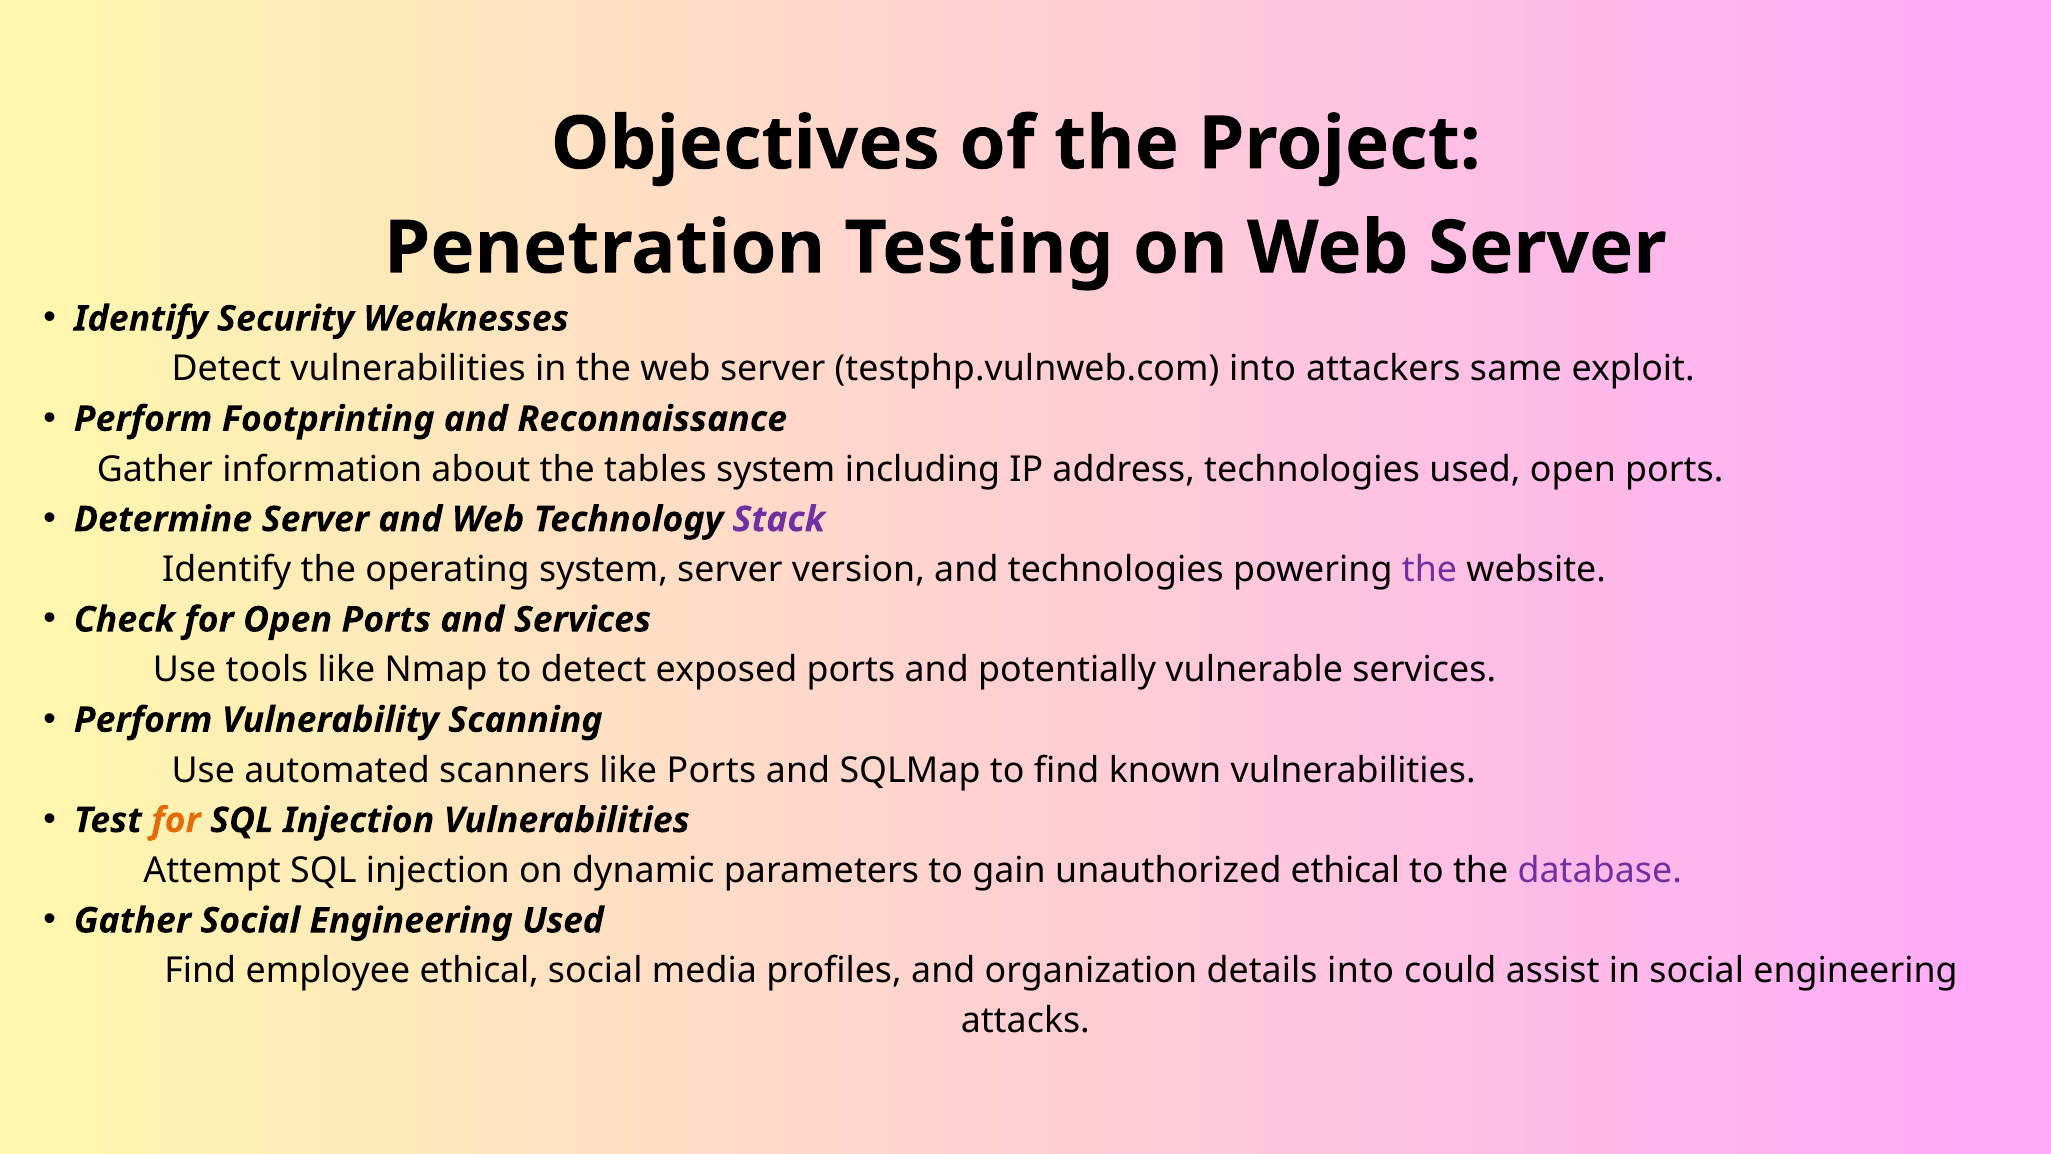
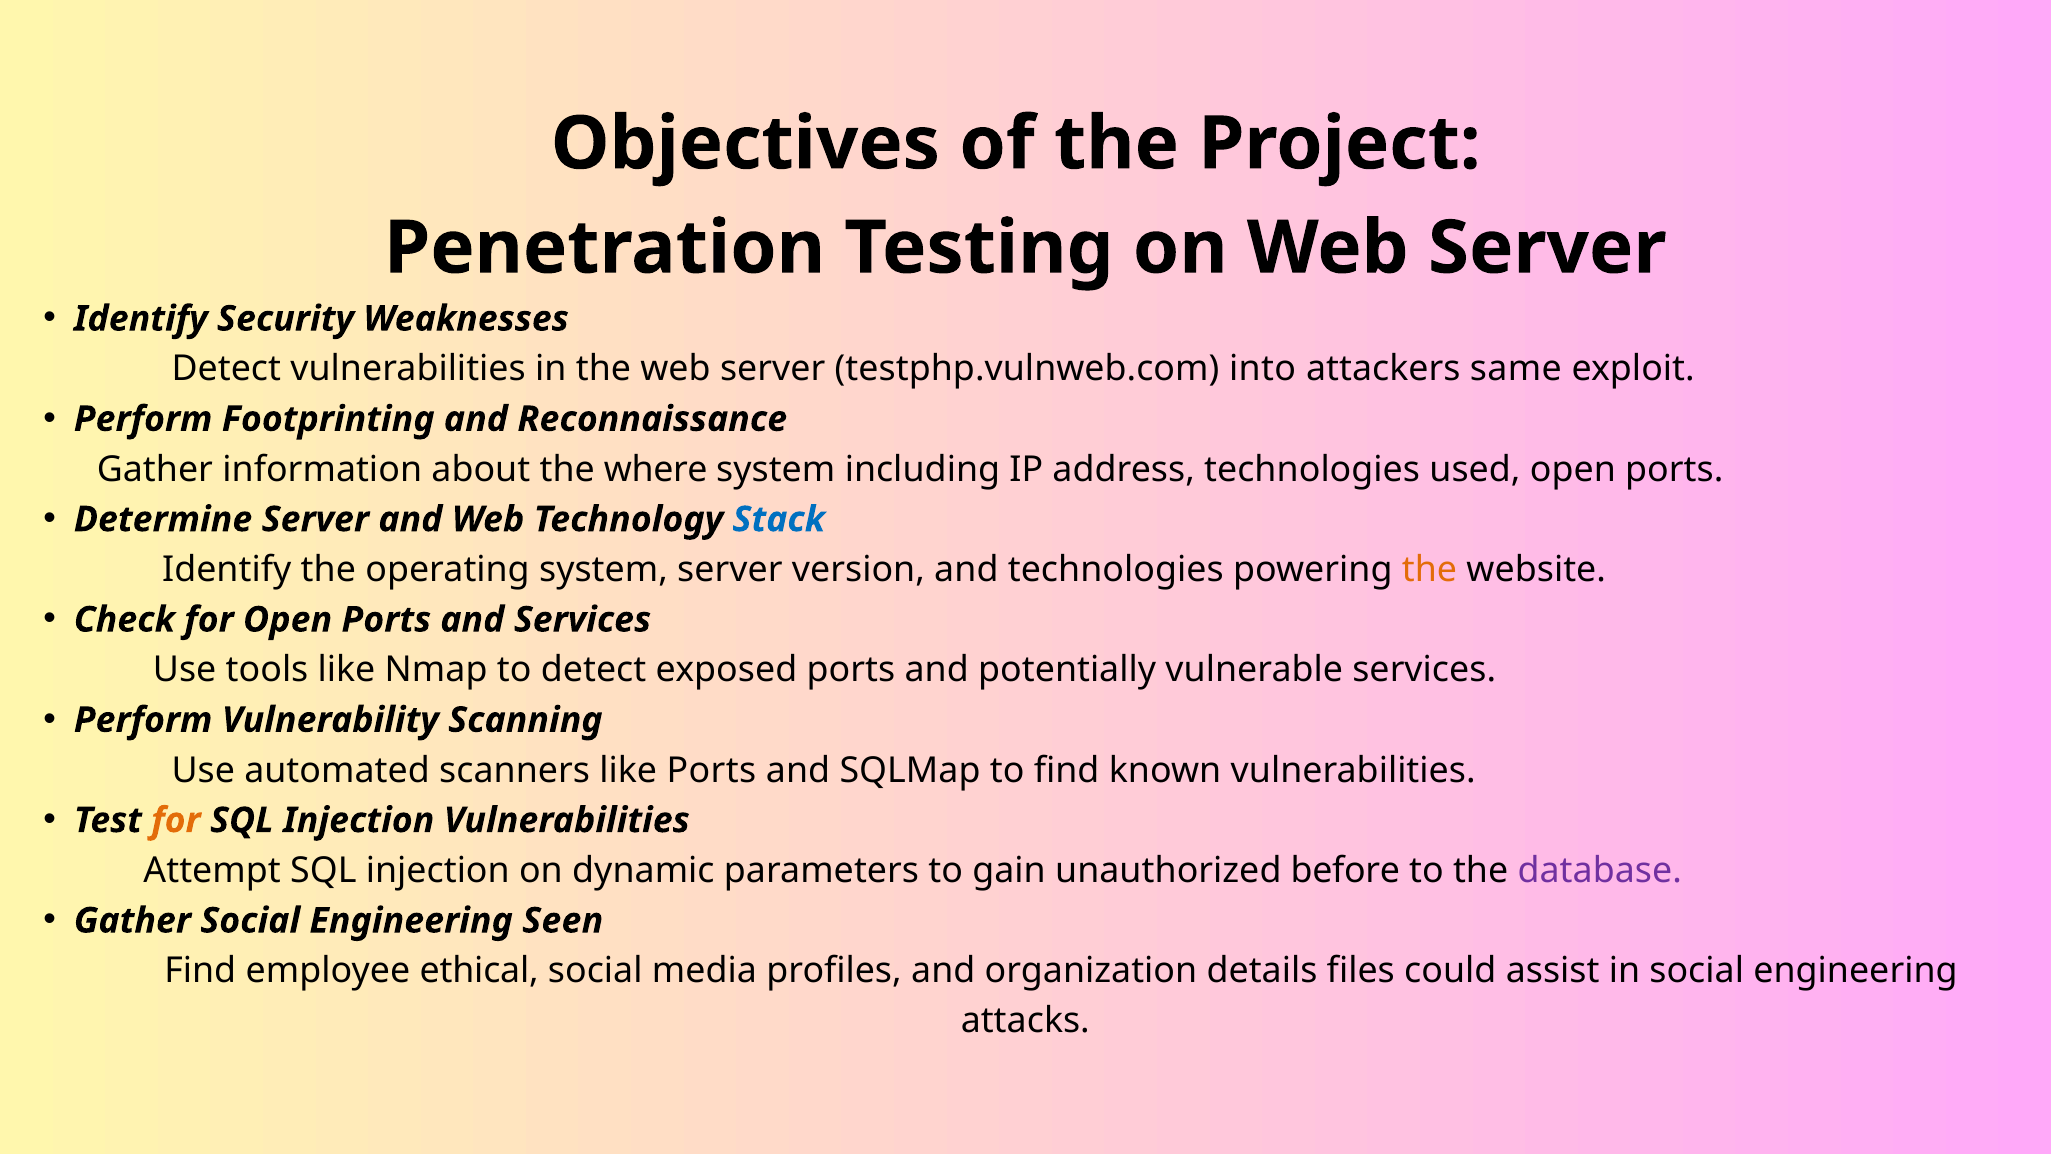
tables: tables -> where (656, 469)
Stack colour: purple -> blue (779, 519)
the colour: purple -> orange (1430, 569)
unauthorized ethical: ethical -> before (1345, 870)
Engineering Used: Used -> Seen (563, 920)
details into: into -> files (1361, 971)
